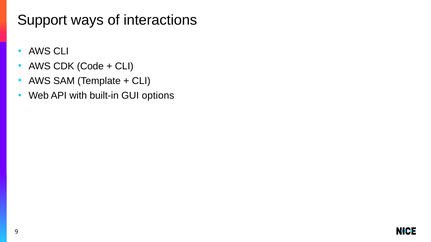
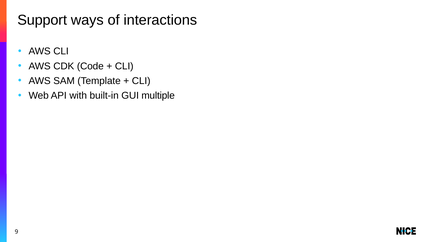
options: options -> multiple (158, 96)
